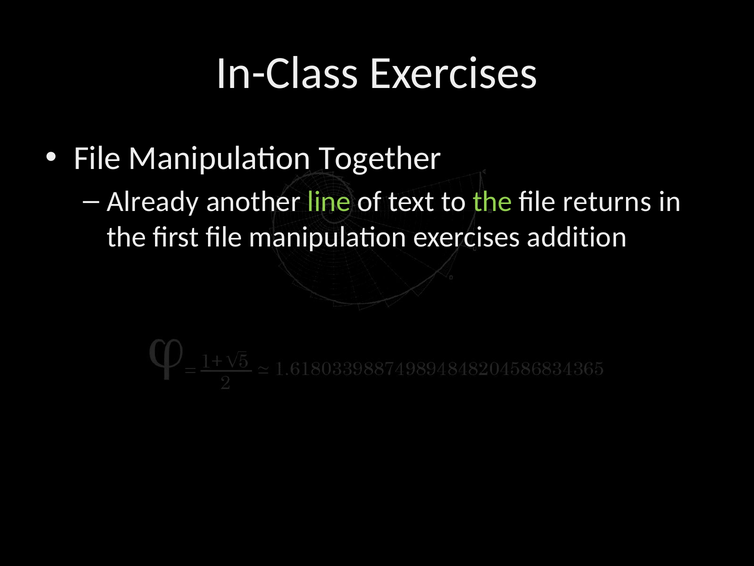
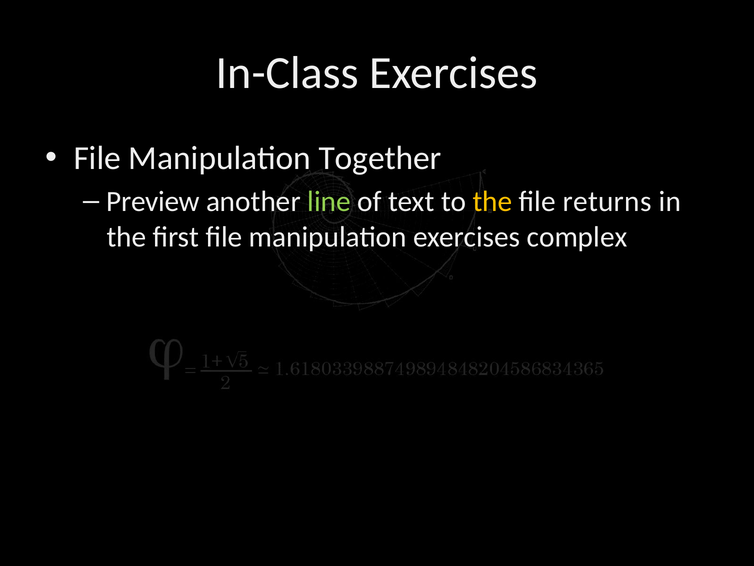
Already: Already -> Preview (153, 201)
the colour: light green -> yellow (492, 201)
addition: addition -> complex (577, 237)
